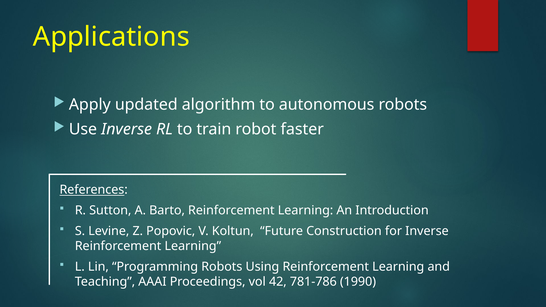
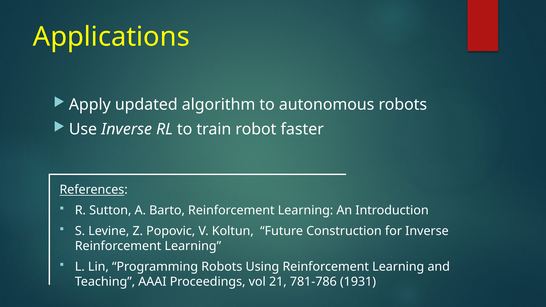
42: 42 -> 21 (278, 282)
1990: 1990 -> 1931 (358, 282)
